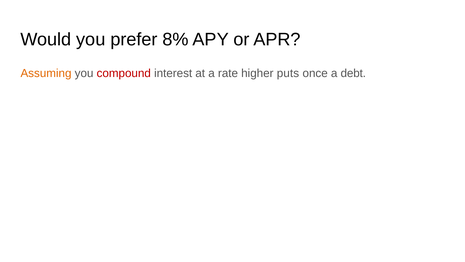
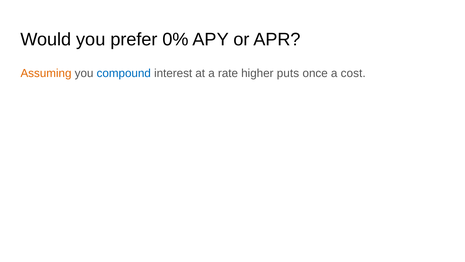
8%: 8% -> 0% (176, 39)
compound colour: red -> blue (124, 73)
debt: debt -> cost (353, 73)
